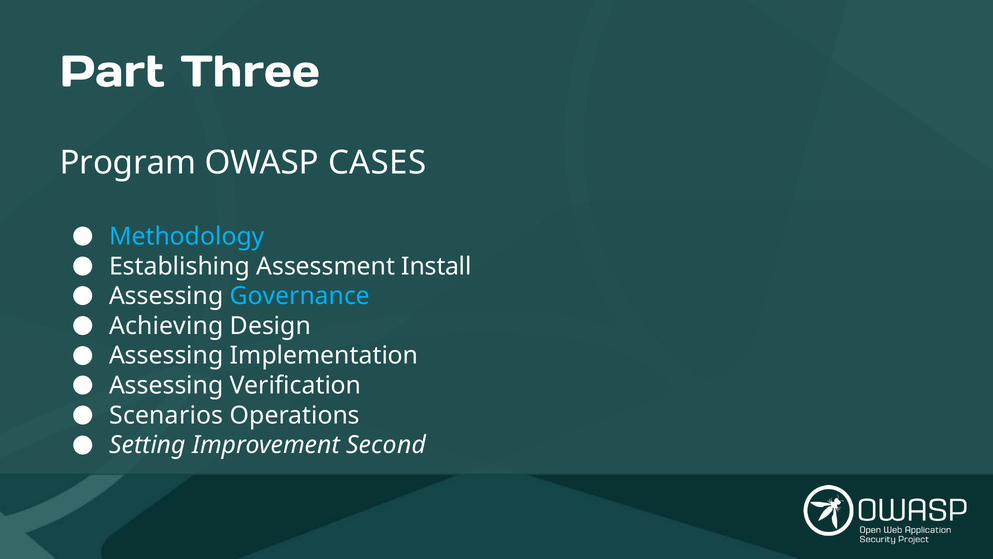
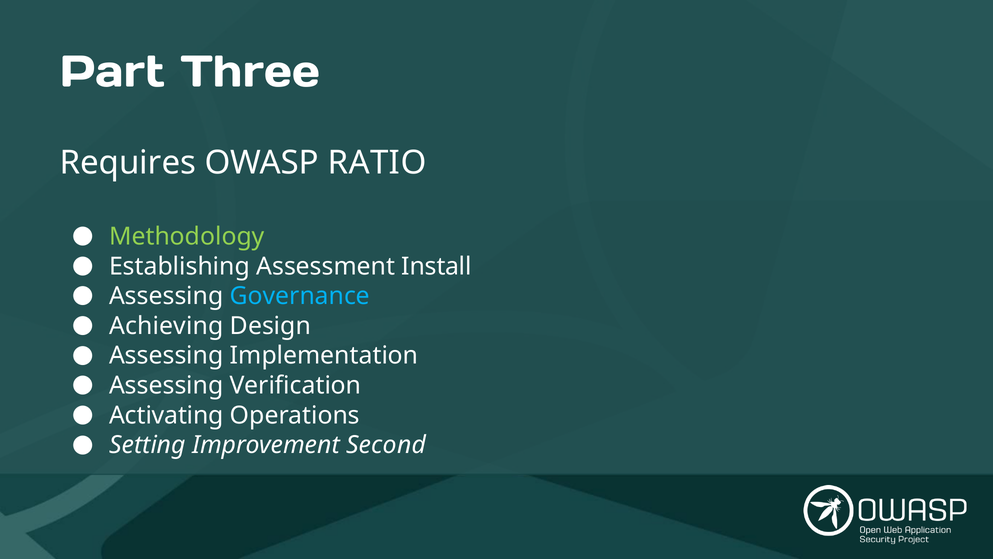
Program: Program -> Requires (128, 162)
CASES: CASES -> RATIO (377, 162)
Methodology colour: light blue -> light green (187, 236)
Scenarios: Scenarios -> Activating (166, 415)
